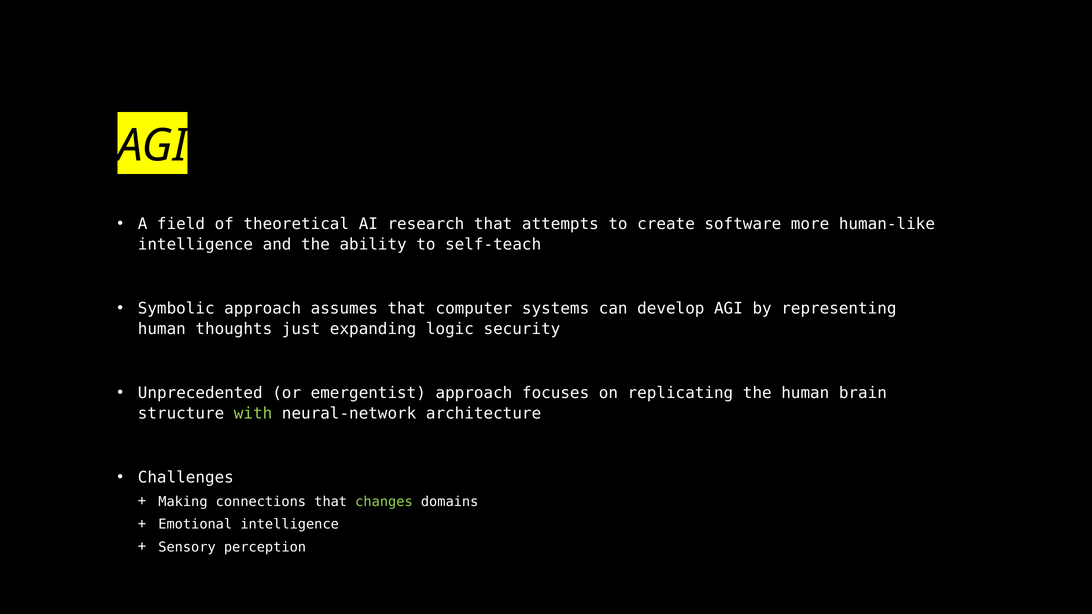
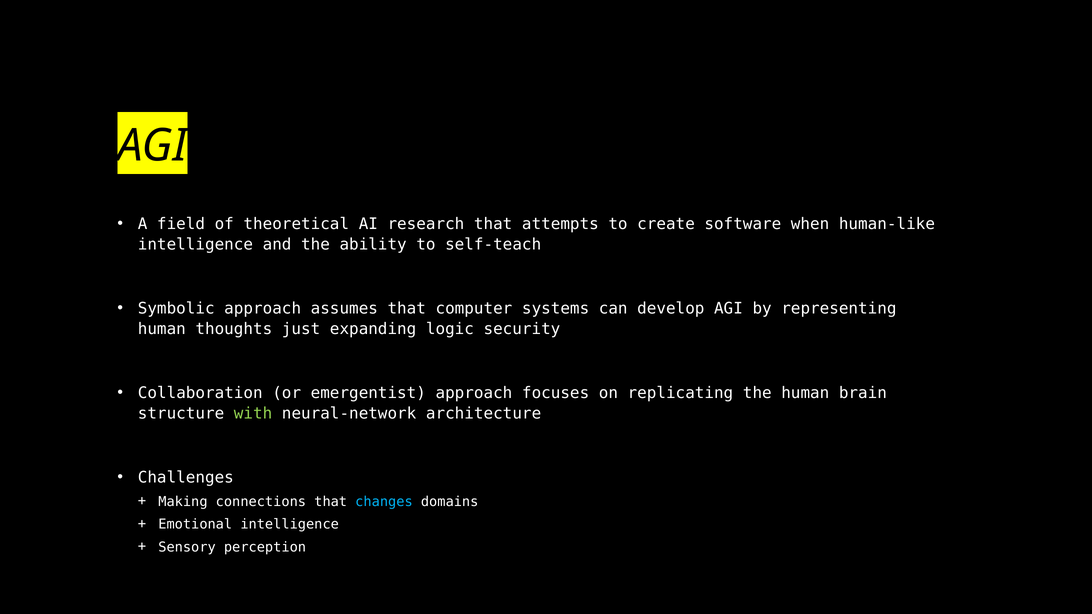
more: more -> when (810, 224)
Unprecedented: Unprecedented -> Collaboration (200, 393)
changes colour: light green -> light blue (384, 502)
